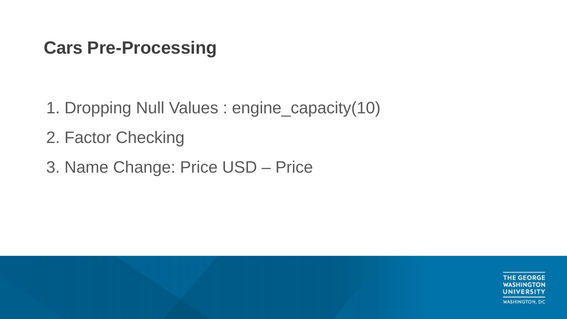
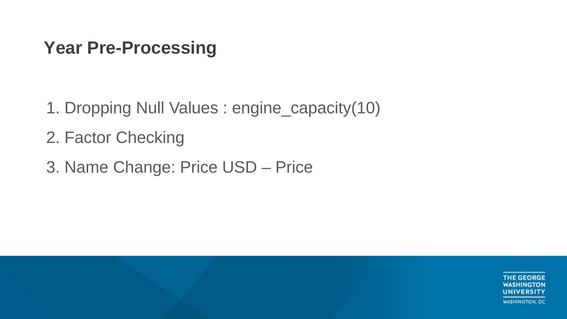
Cars: Cars -> Year (63, 48)
